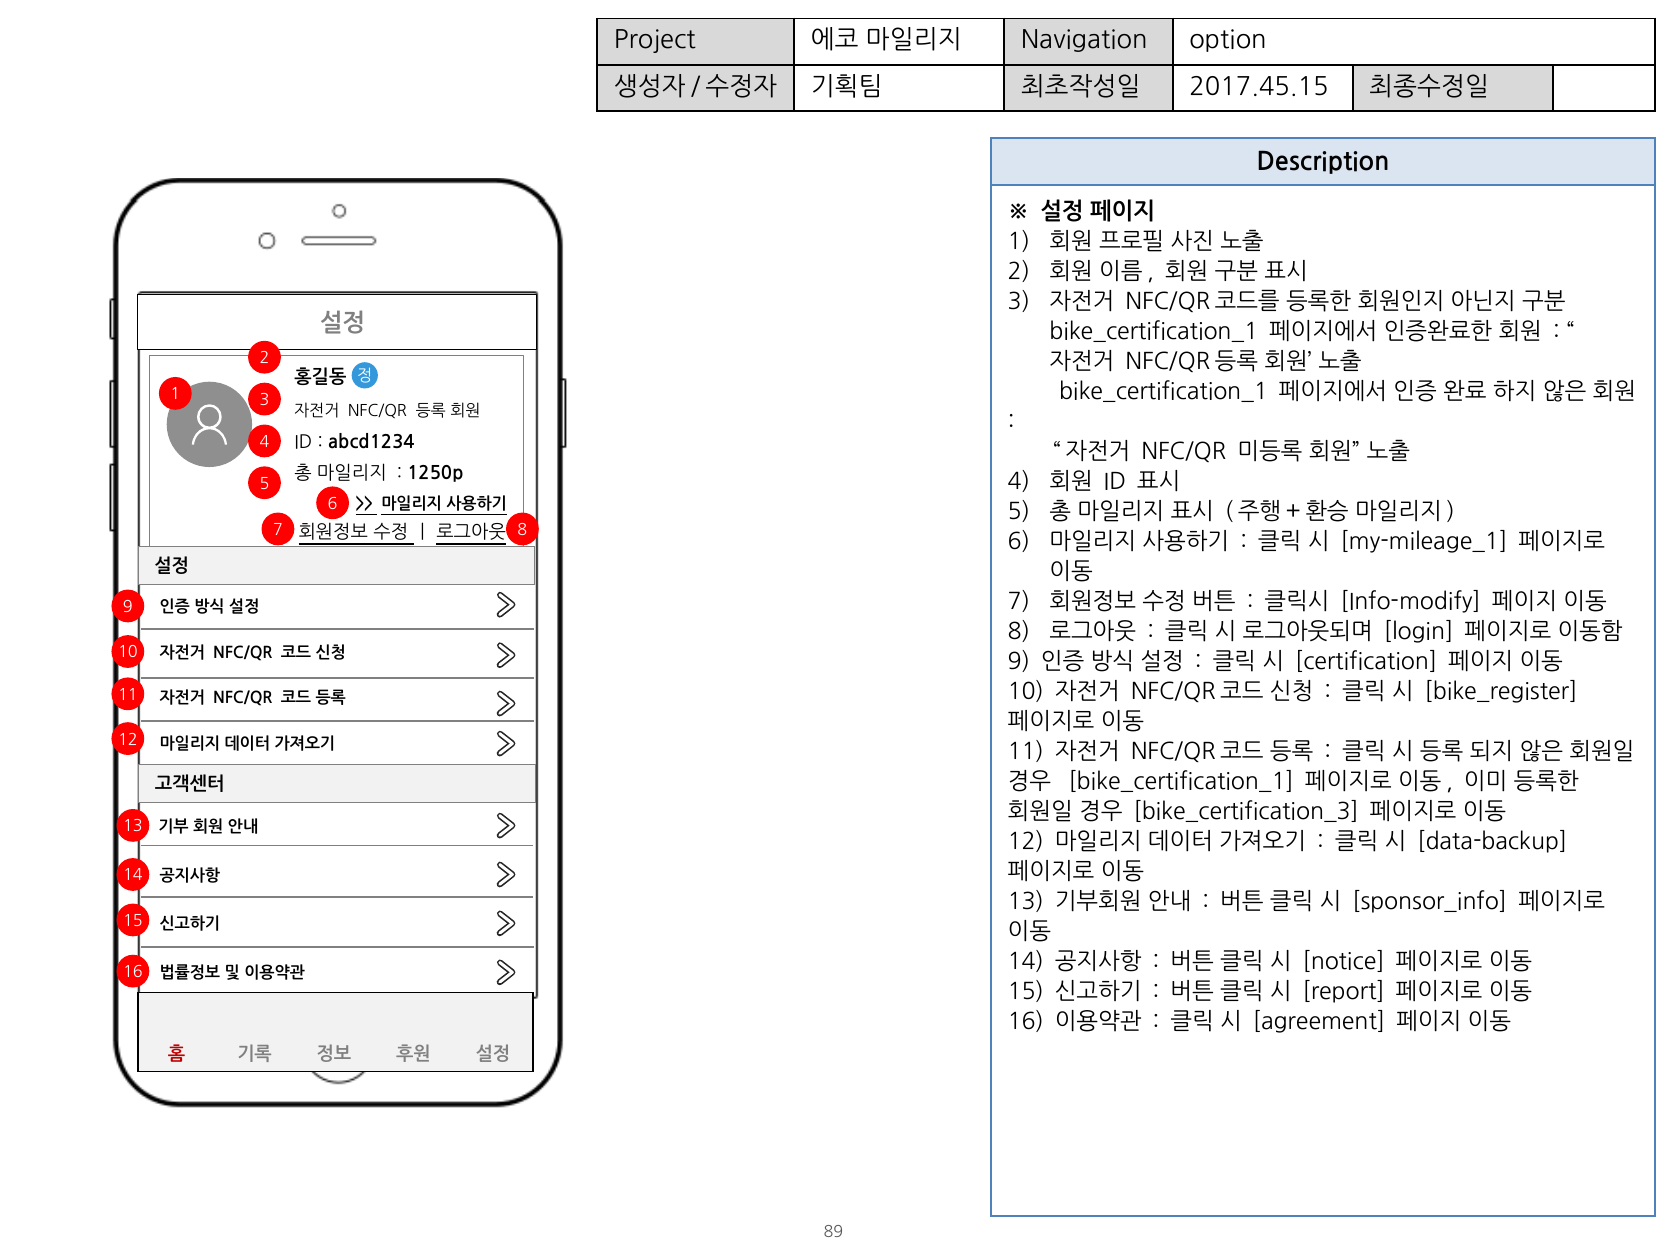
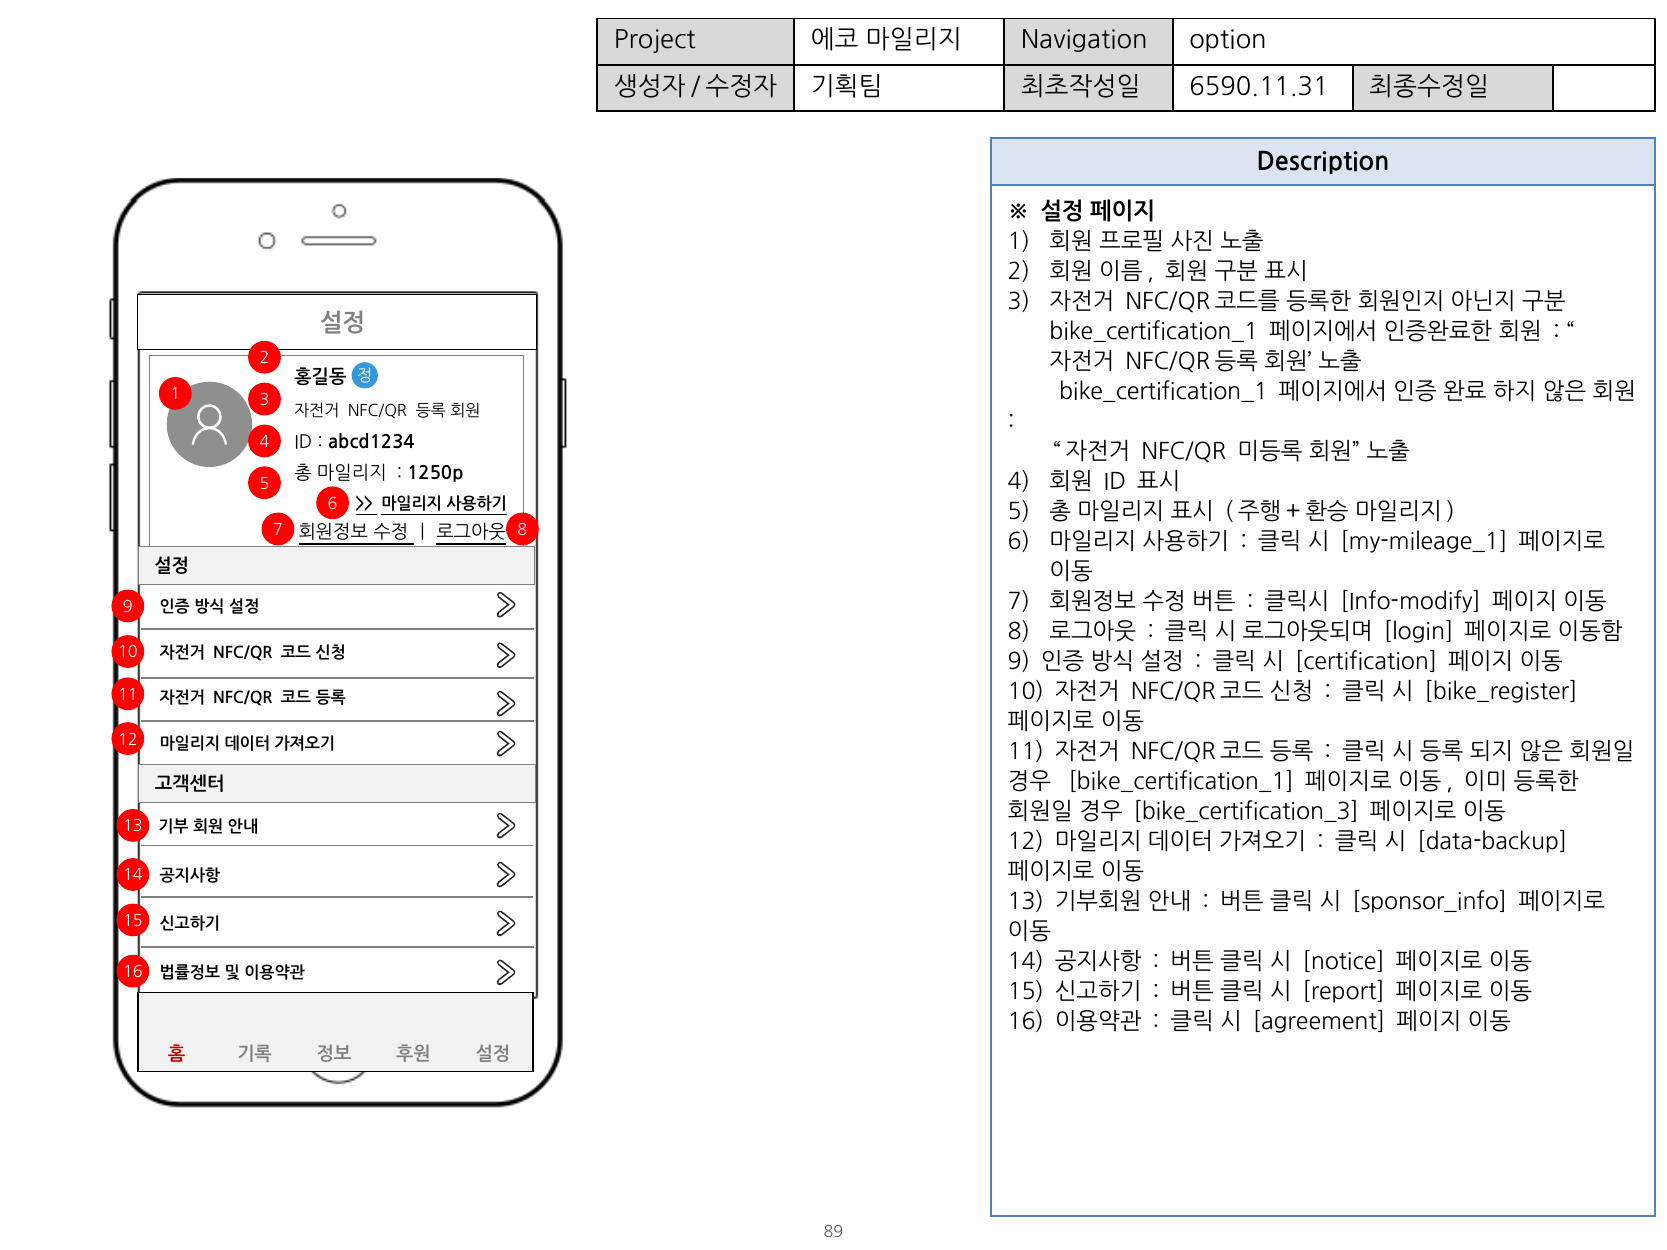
2017.45.15: 2017.45.15 -> 6590.11.31 (1259, 87)
